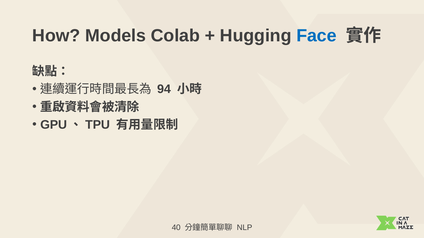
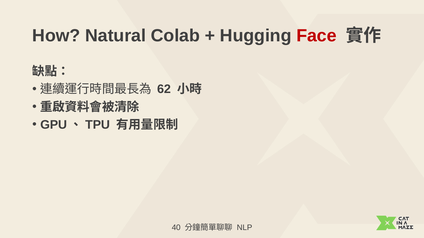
Models: Models -> Natural (116, 36)
Face colour: blue -> red (316, 36)
94: 94 -> 62 (164, 89)
